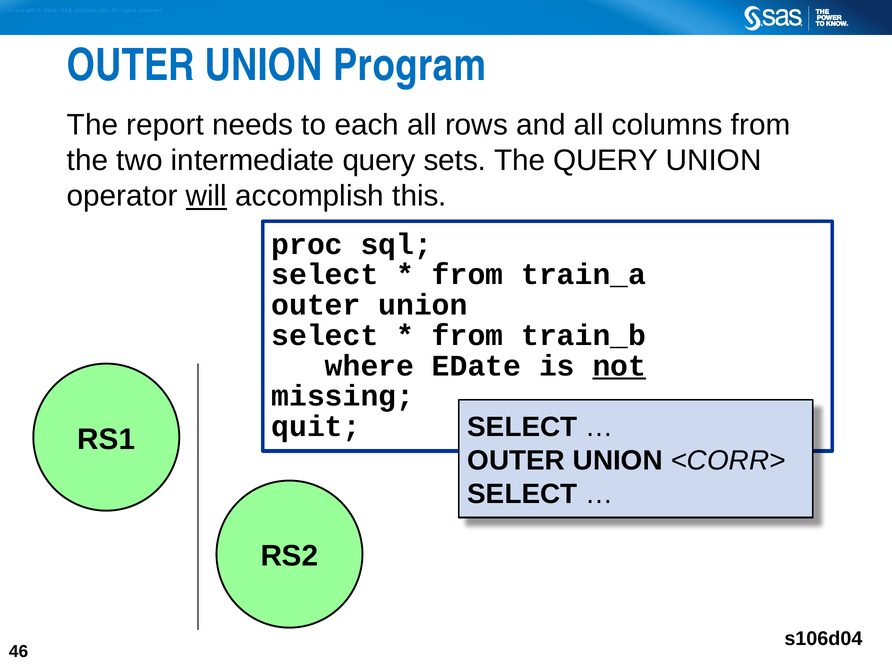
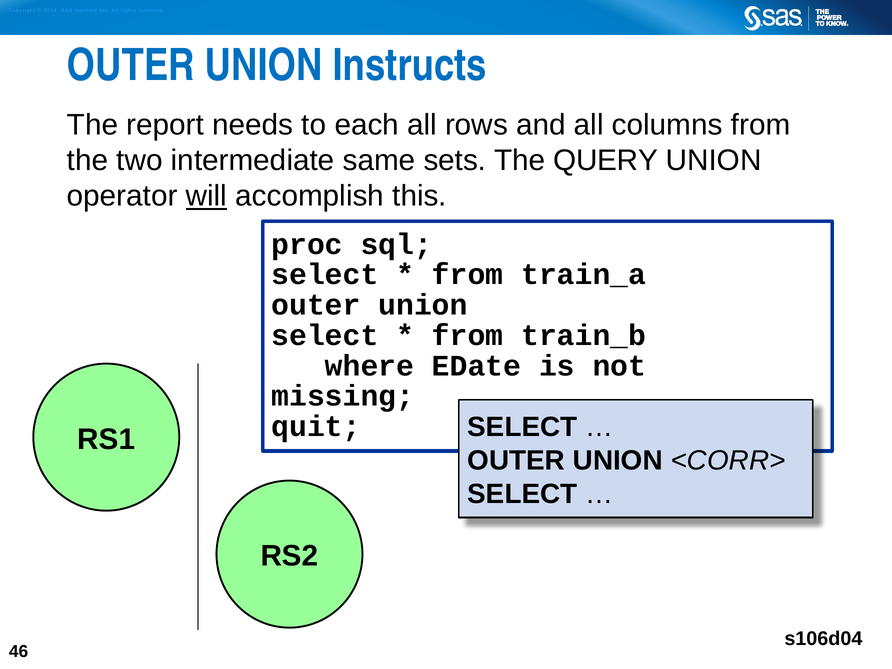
Program: Program -> Instructs (410, 65)
intermediate query: query -> same (379, 160)
not underline: present -> none (619, 366)
